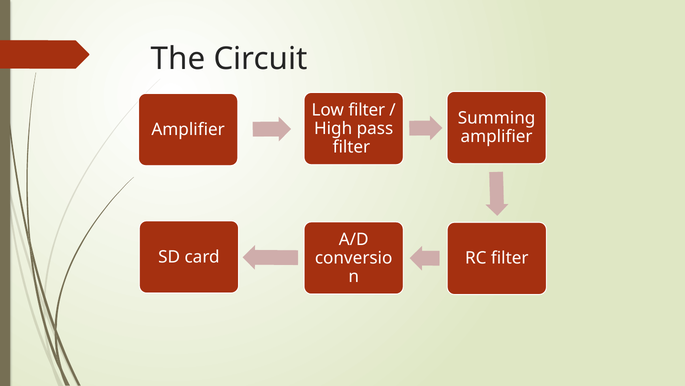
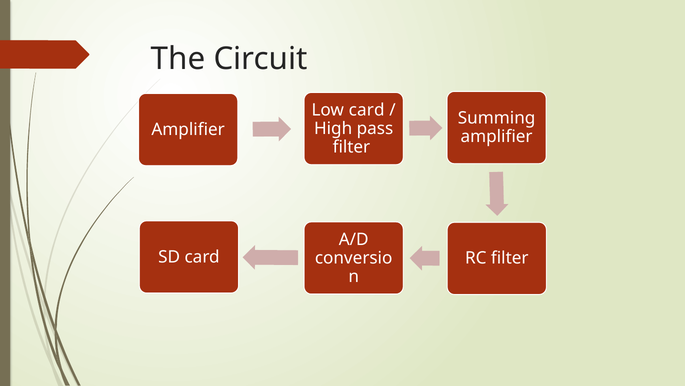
Low filter: filter -> card (367, 110)
